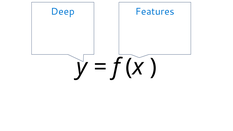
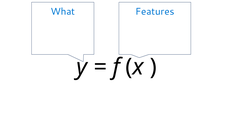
Deep: Deep -> What (63, 11)
